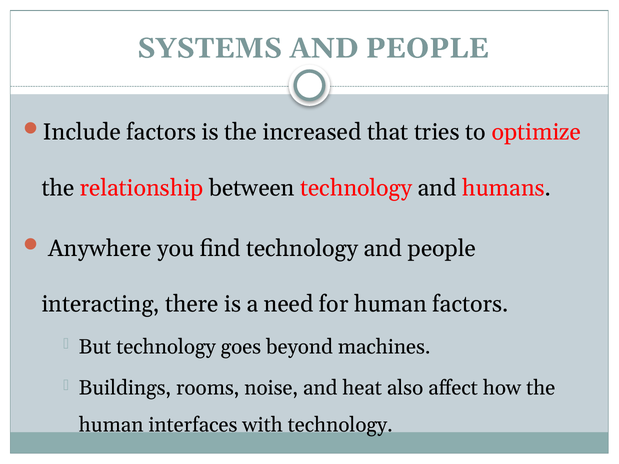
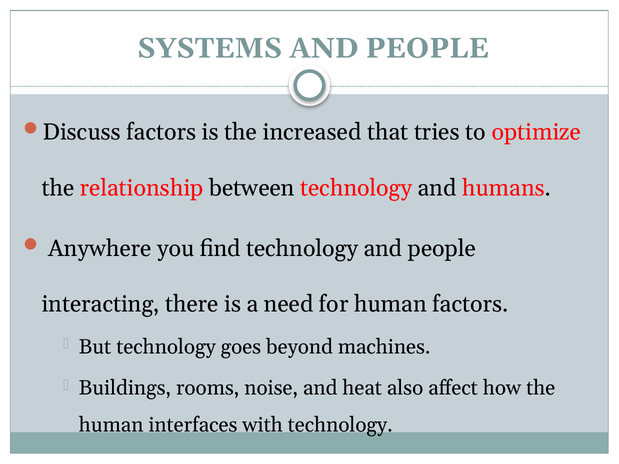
Include: Include -> Discuss (82, 132)
